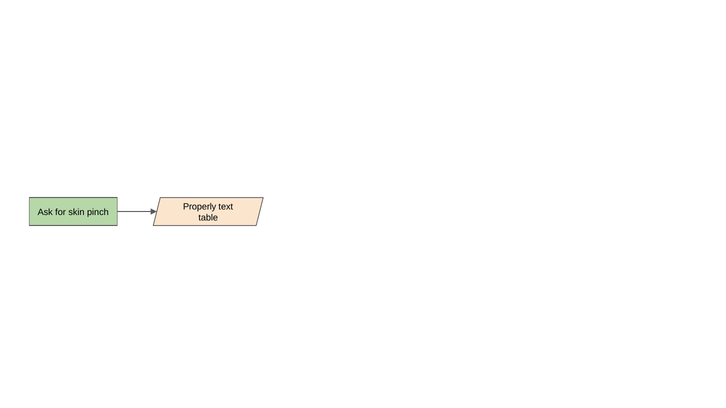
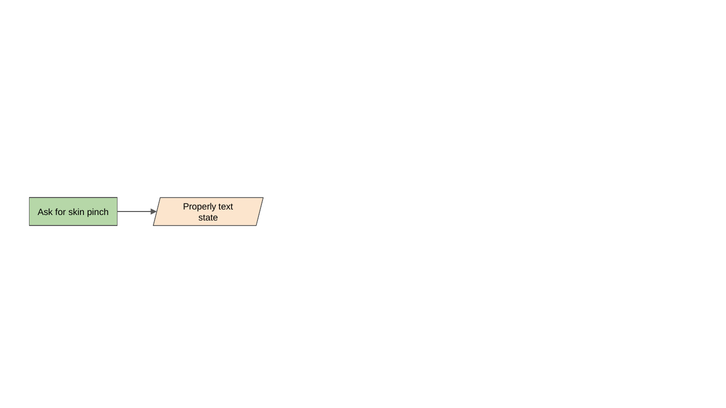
table: table -> state (208, 218)
